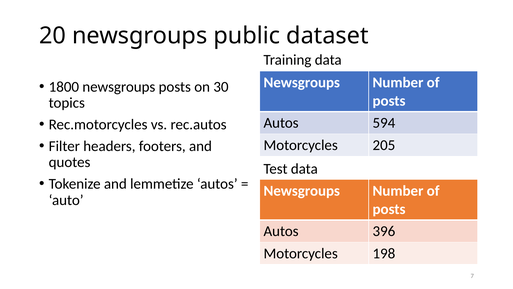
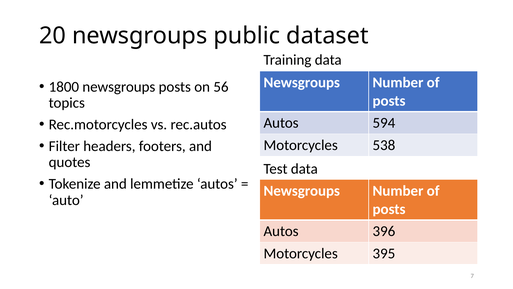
30: 30 -> 56 (221, 87)
205: 205 -> 538 (384, 145)
198: 198 -> 395 (384, 253)
